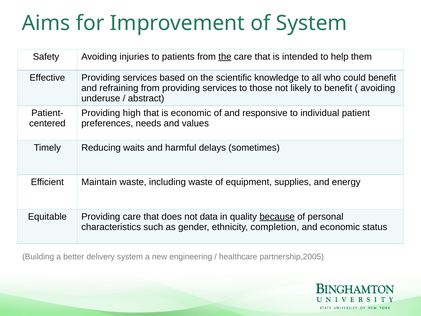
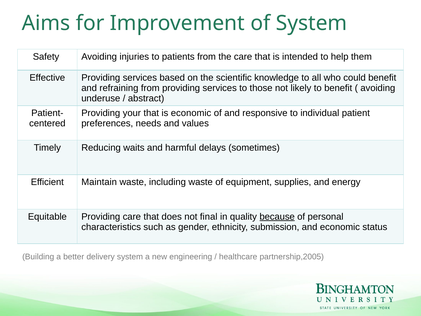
the underline: present -> none (225, 57)
high: high -> your (132, 113)
data: data -> final (209, 216)
completion: completion -> submission (275, 227)
